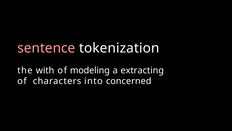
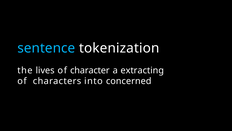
sentence colour: pink -> light blue (46, 48)
with: with -> lives (45, 70)
modeling: modeling -> character (90, 70)
